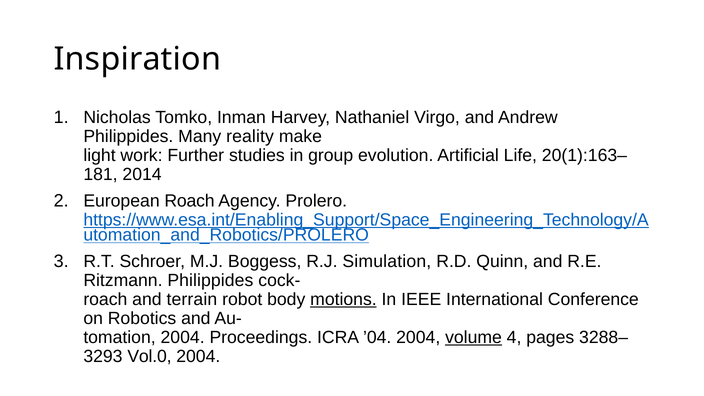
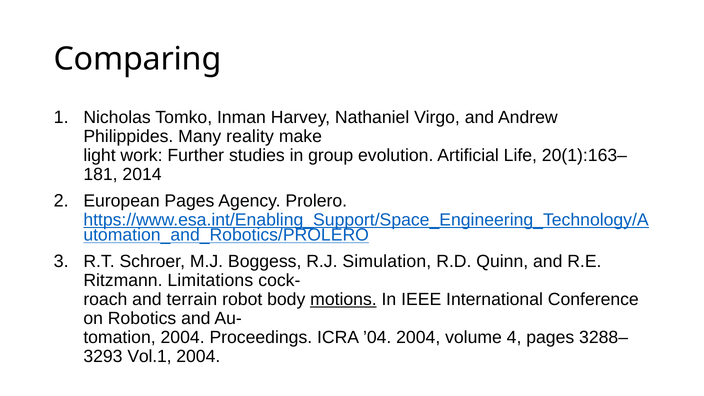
Inspiration: Inspiration -> Comparing (138, 59)
European Roach: Roach -> Pages (189, 201)
Ritzmann Philippides: Philippides -> Limitations (210, 280)
volume underline: present -> none (474, 337)
Vol.0: Vol.0 -> Vol.1 (149, 356)
